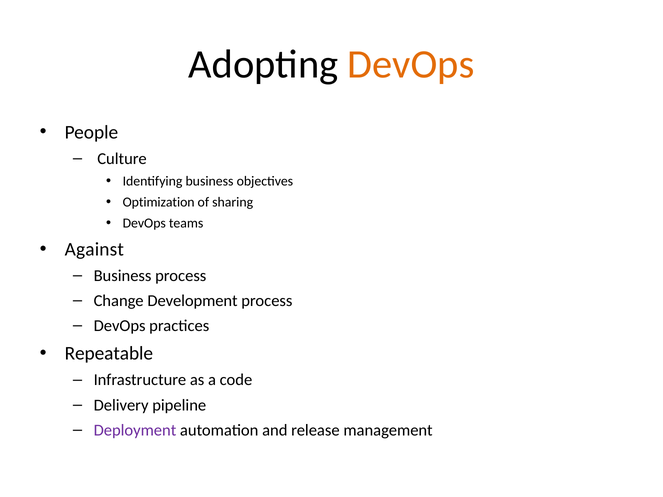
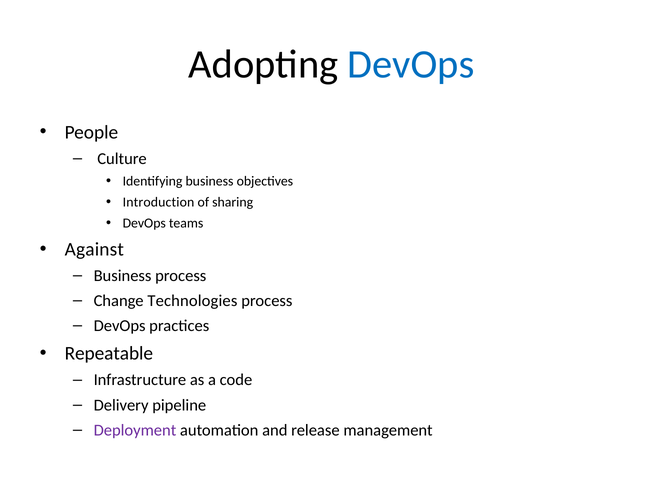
DevOps colour: orange -> blue (411, 64)
Optimization: Optimization -> Introduction (159, 202)
Development: Development -> Technologies (192, 301)
